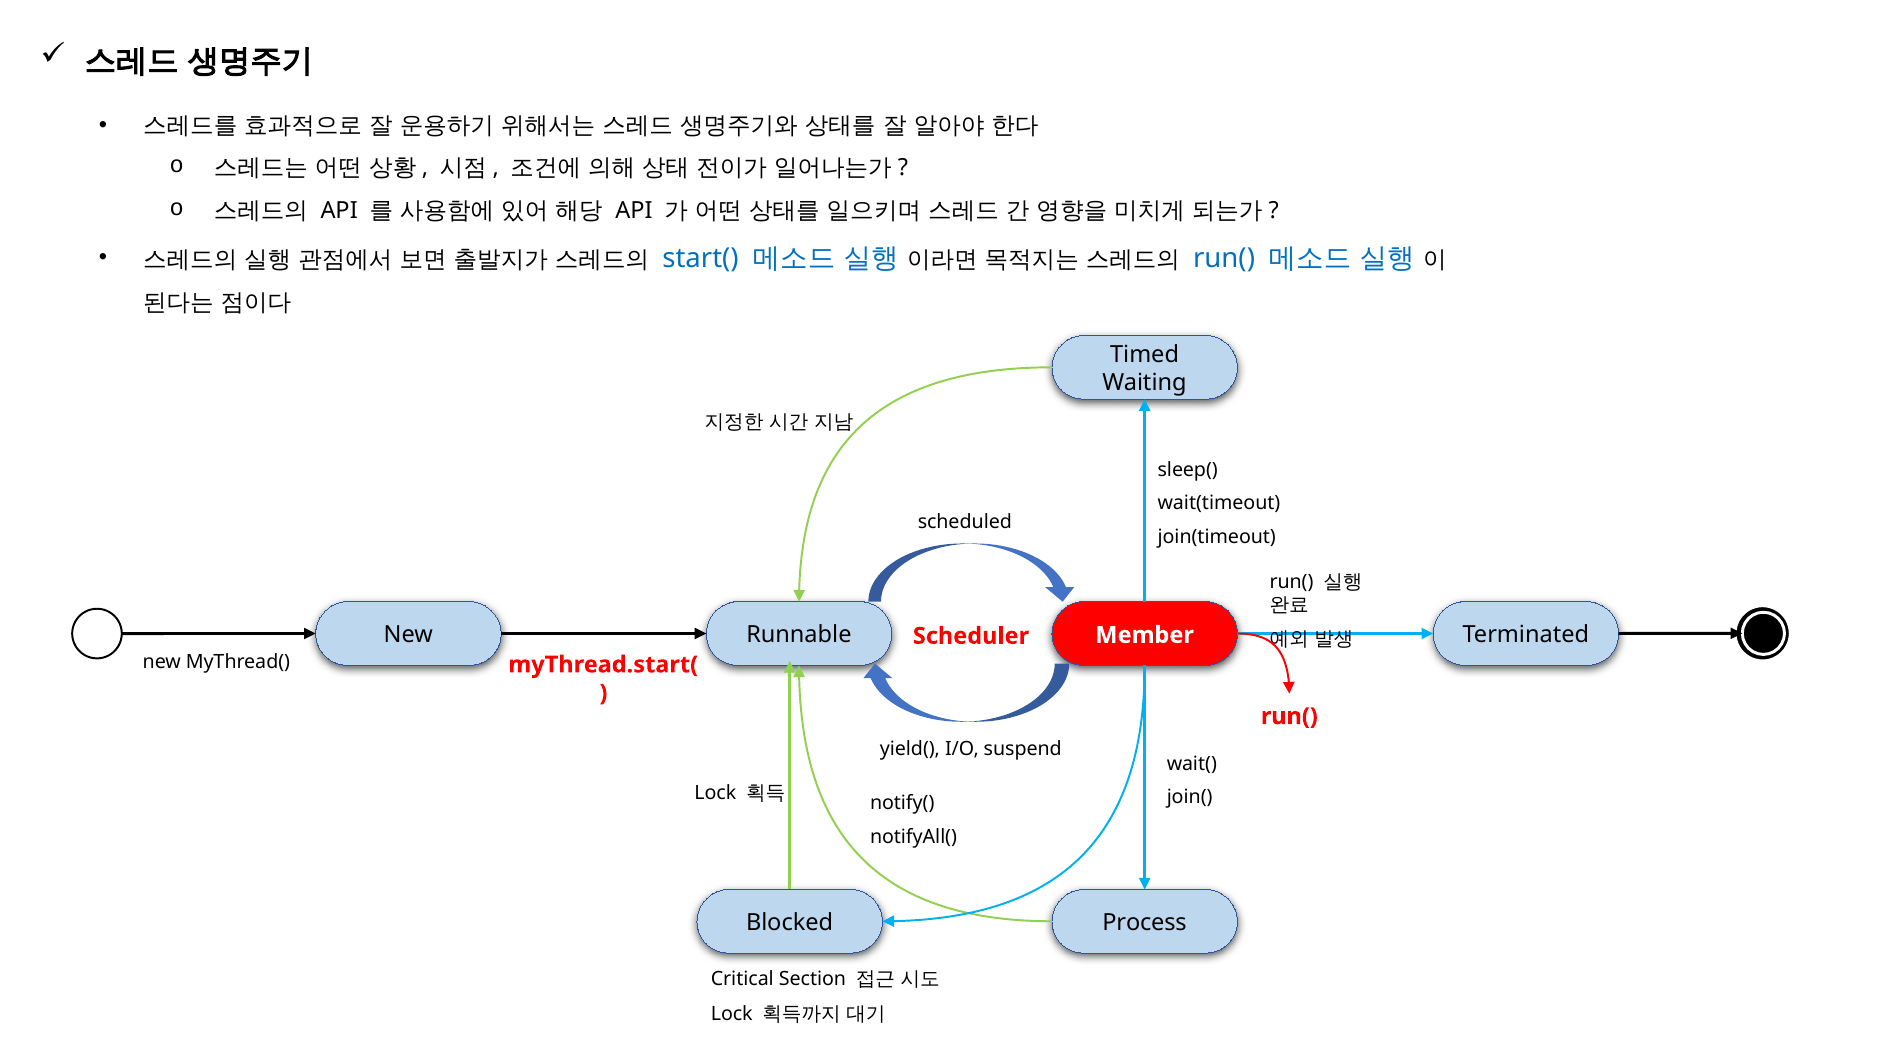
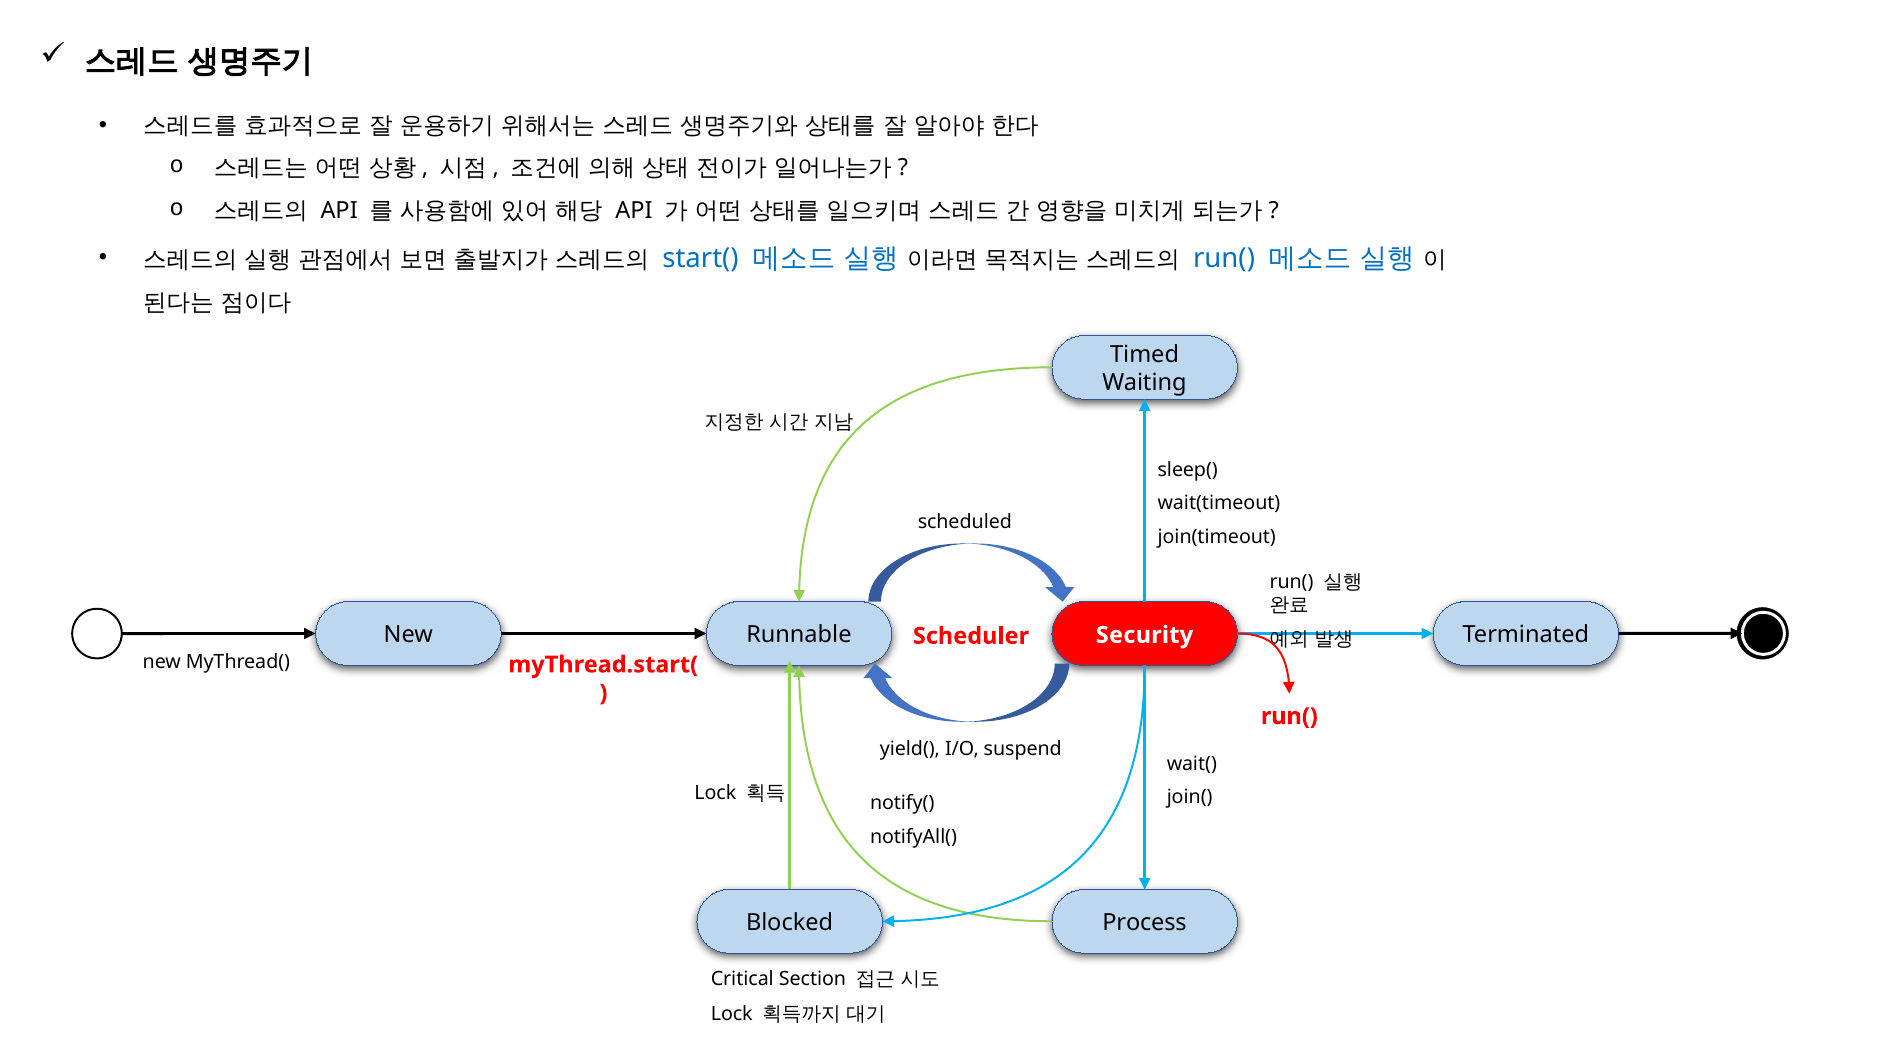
Member: Member -> Security (1144, 635)
